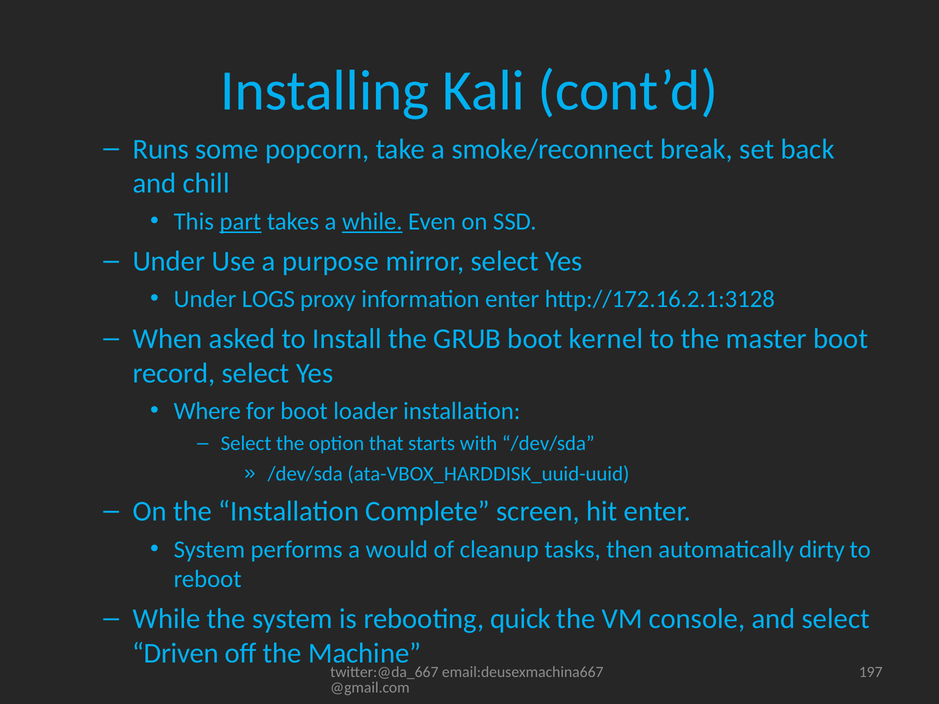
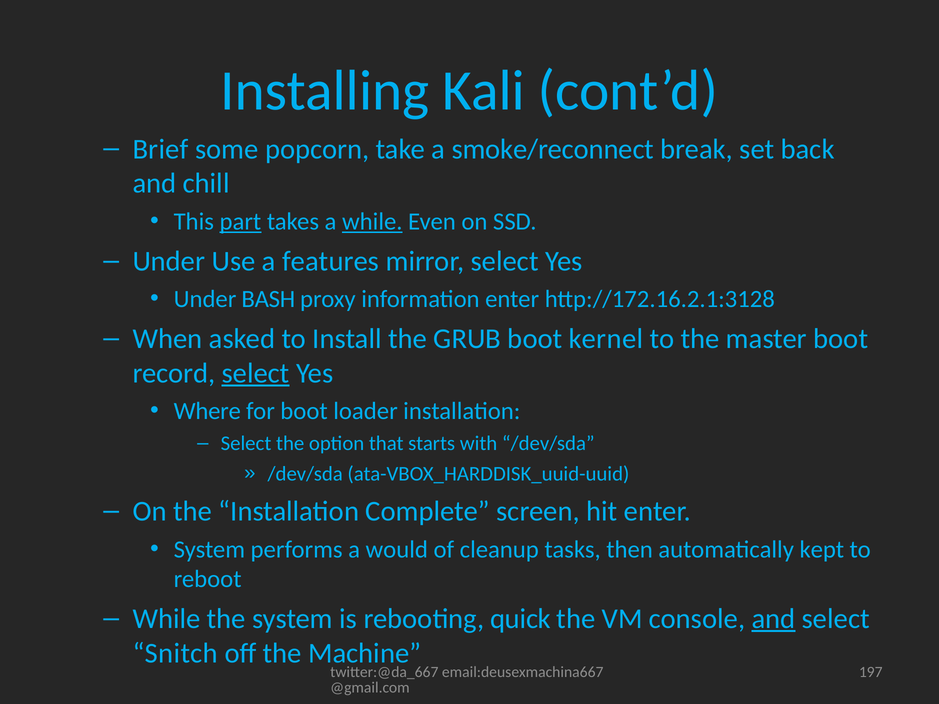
Runs: Runs -> Brief (161, 149)
purpose: purpose -> features (331, 261)
LOGS: LOGS -> BASH (268, 299)
select underline: none -> present (256, 373)
dirty: dirty -> kept (822, 550)
and underline: none -> present (774, 619)
Driven: Driven -> Snitch (175, 653)
